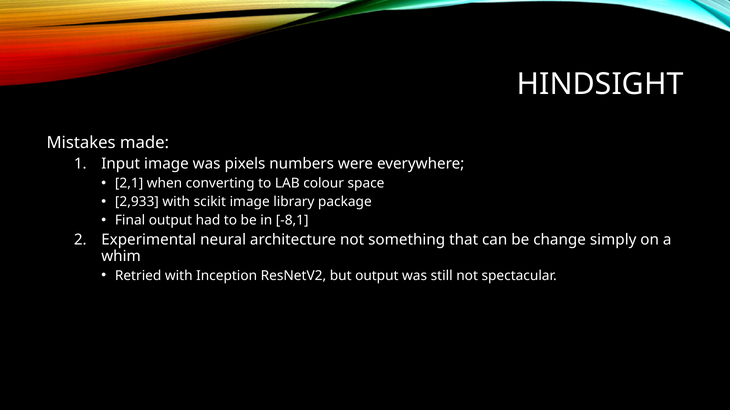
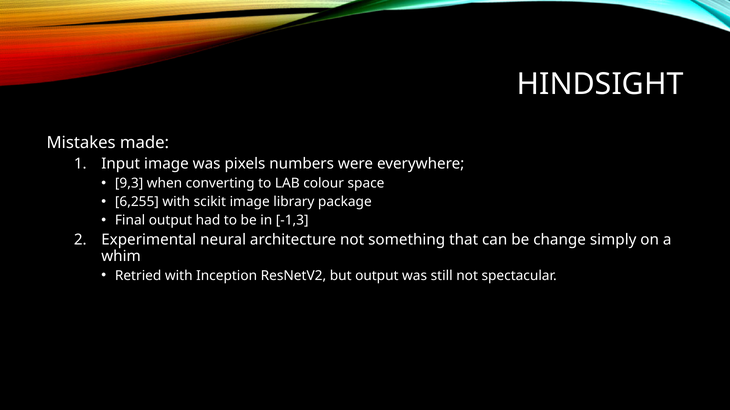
2,1: 2,1 -> 9,3 (129, 184)
2,933: 2,933 -> 6,255 (137, 202)
-8,1: -8,1 -> -1,3 (292, 221)
